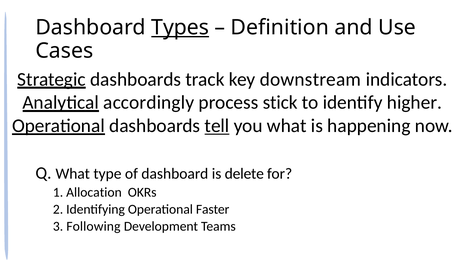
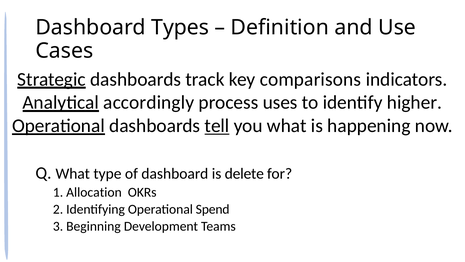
Types underline: present -> none (180, 28)
downstream: downstream -> comparisons (310, 79)
stick: stick -> uses (280, 102)
Faster: Faster -> Spend (213, 209)
Following: Following -> Beginning (93, 226)
